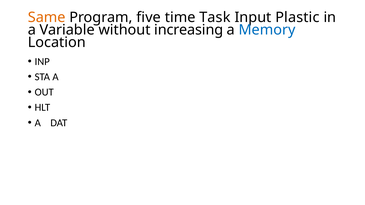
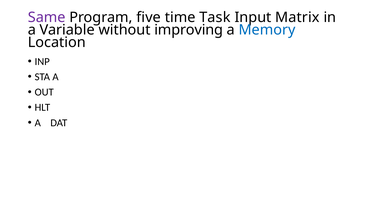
Same colour: orange -> purple (47, 18)
Plastic: Plastic -> Matrix (297, 18)
increasing: increasing -> improving (189, 30)
